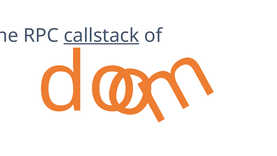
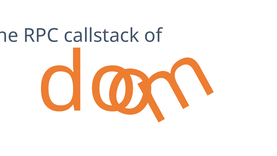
callstack underline: present -> none (101, 36)
